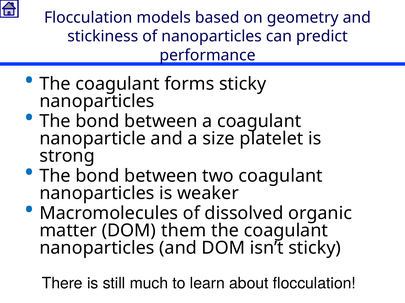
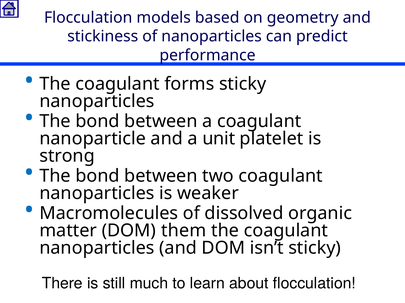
size: size -> unit (219, 139)
